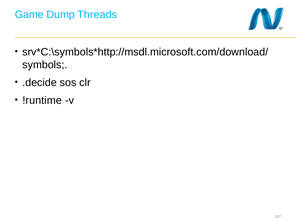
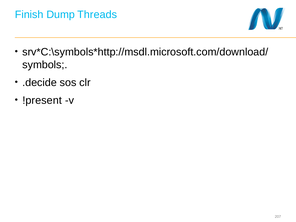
Game: Game -> Finish (29, 15)
!runtime: !runtime -> !present (42, 100)
